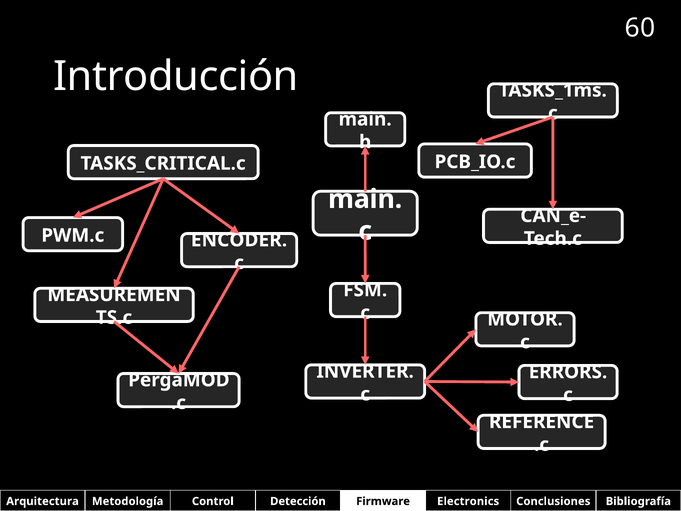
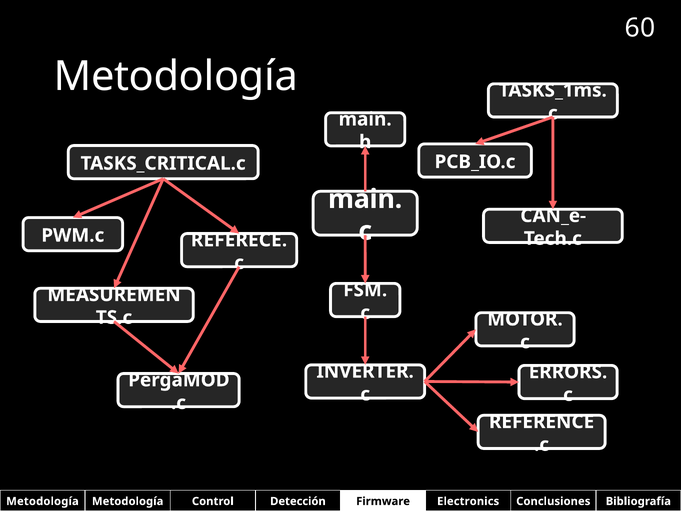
Introducción: Introducción -> Metodología (176, 76)
ENCODER: ENCODER -> REFERECE (239, 240)
Arquitectura: Arquitectura -> Metodología (42, 501)
